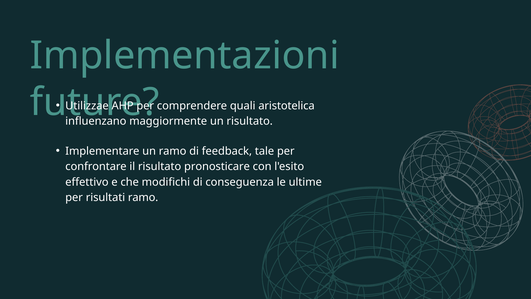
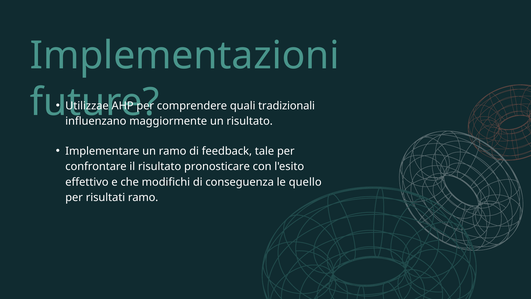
aristotelica: aristotelica -> tradizionali (287, 106)
ultime: ultime -> quello (305, 182)
